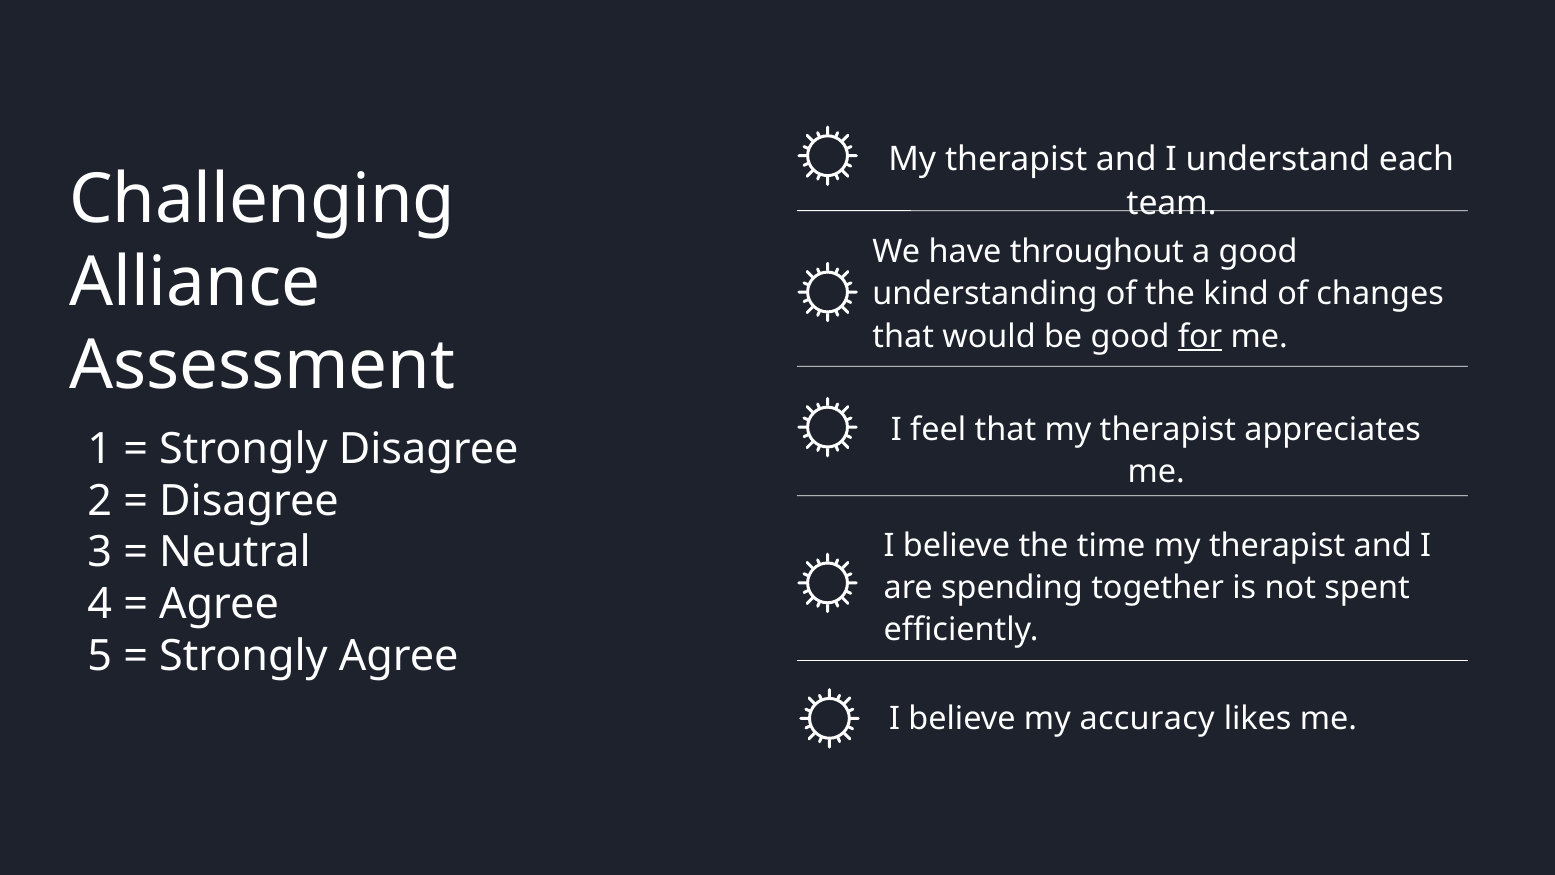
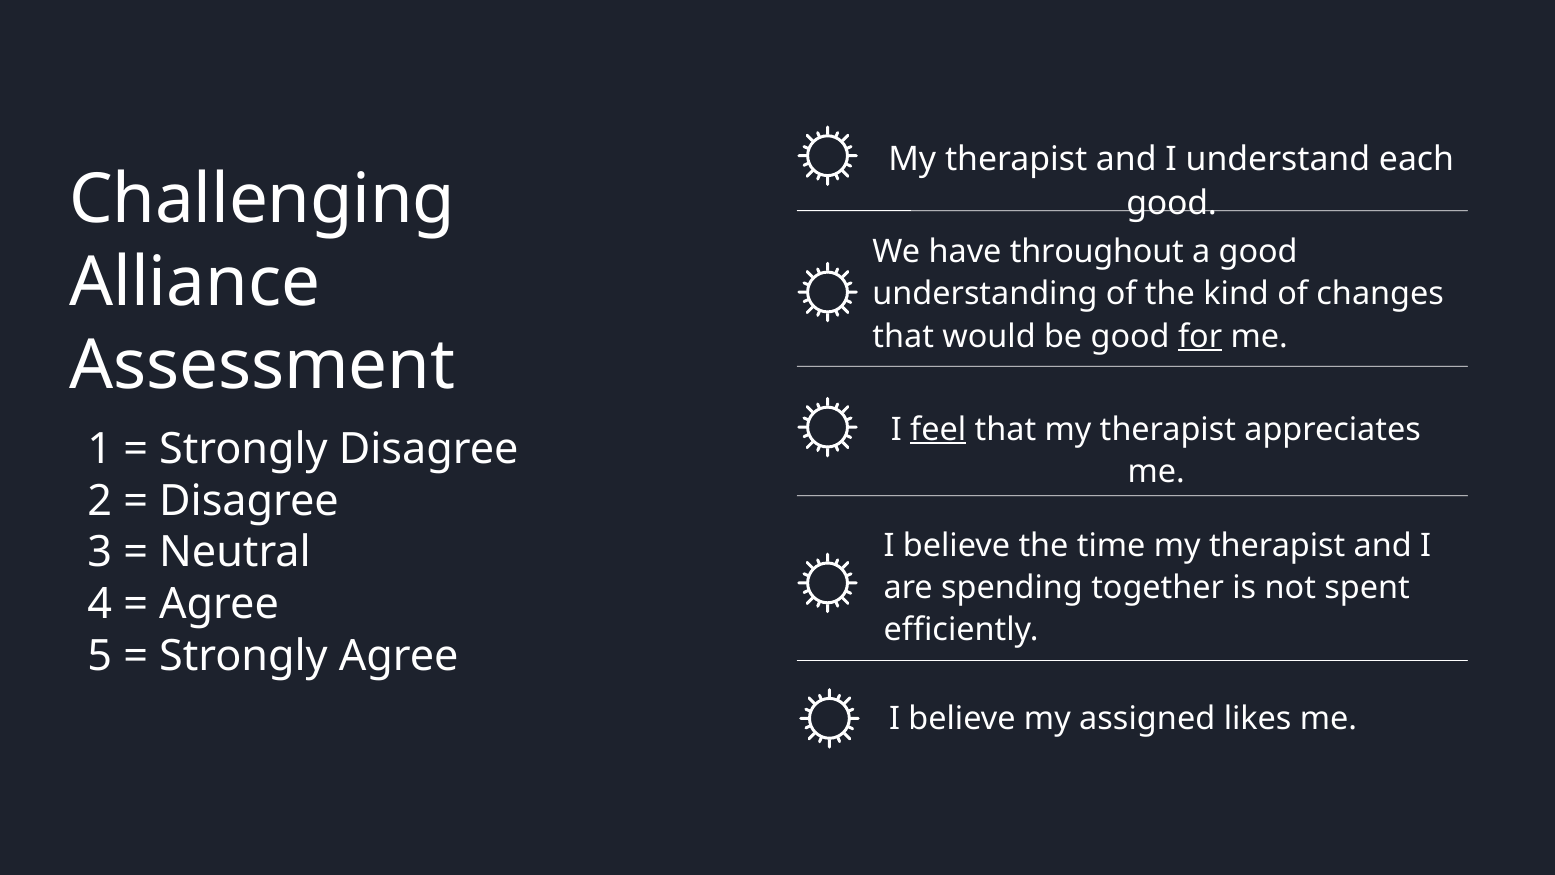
team: team -> good (1172, 203)
feel underline: none -> present (938, 429)
accuracy: accuracy -> assigned (1147, 719)
